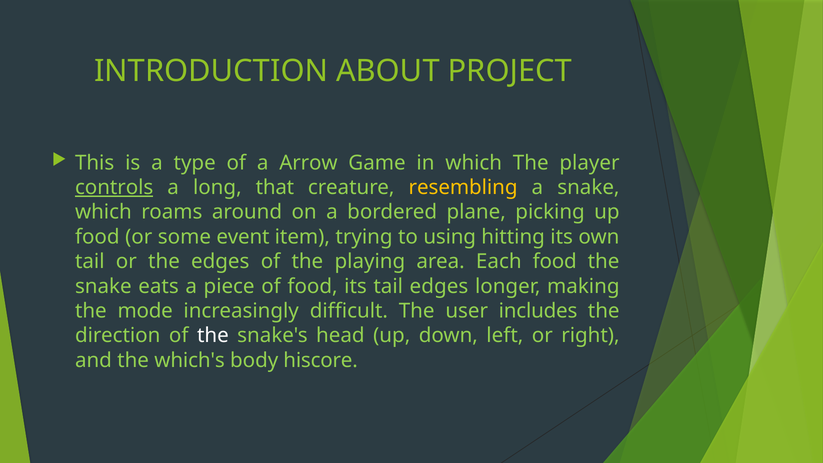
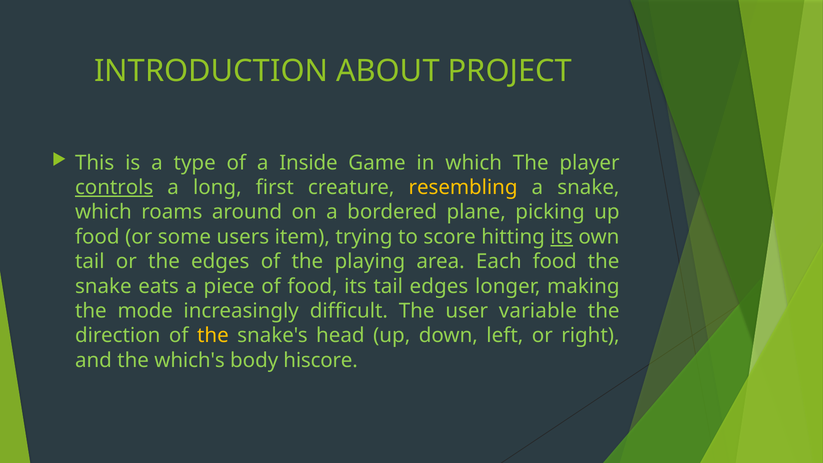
Arrow: Arrow -> Inside (308, 163)
that: that -> first (275, 187)
event: event -> users (243, 237)
using: using -> score (450, 237)
its underline: none -> present (562, 237)
includes: includes -> variable (538, 311)
the colour: white -> yellow (213, 336)
